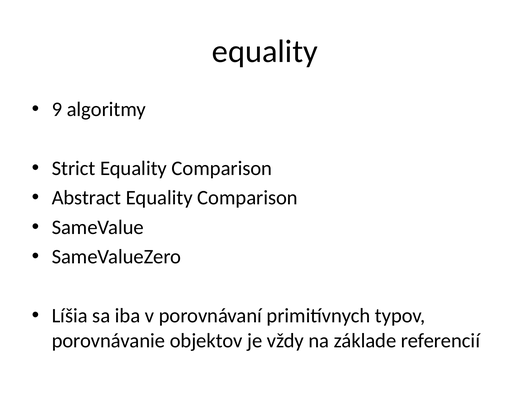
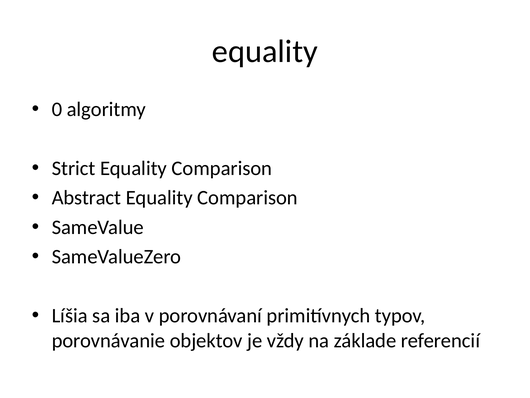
9: 9 -> 0 (57, 109)
